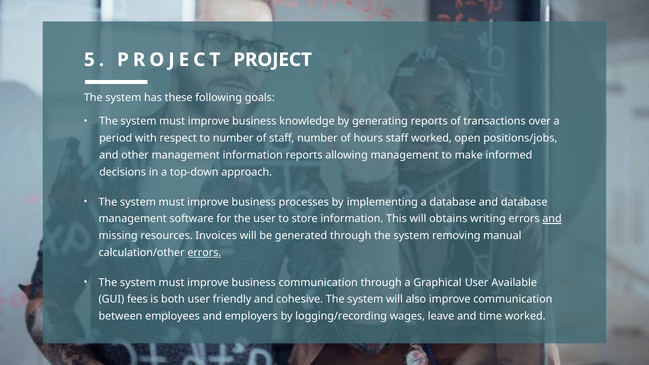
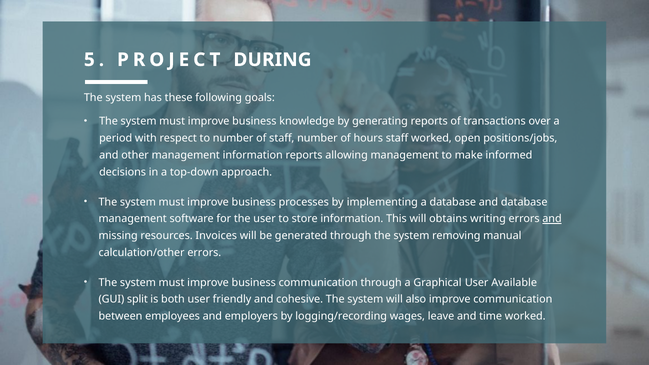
PROJECT PROJECT: PROJECT -> DURING (272, 60)
errors underline: present -> none (204, 253)
fees: fees -> split (137, 299)
